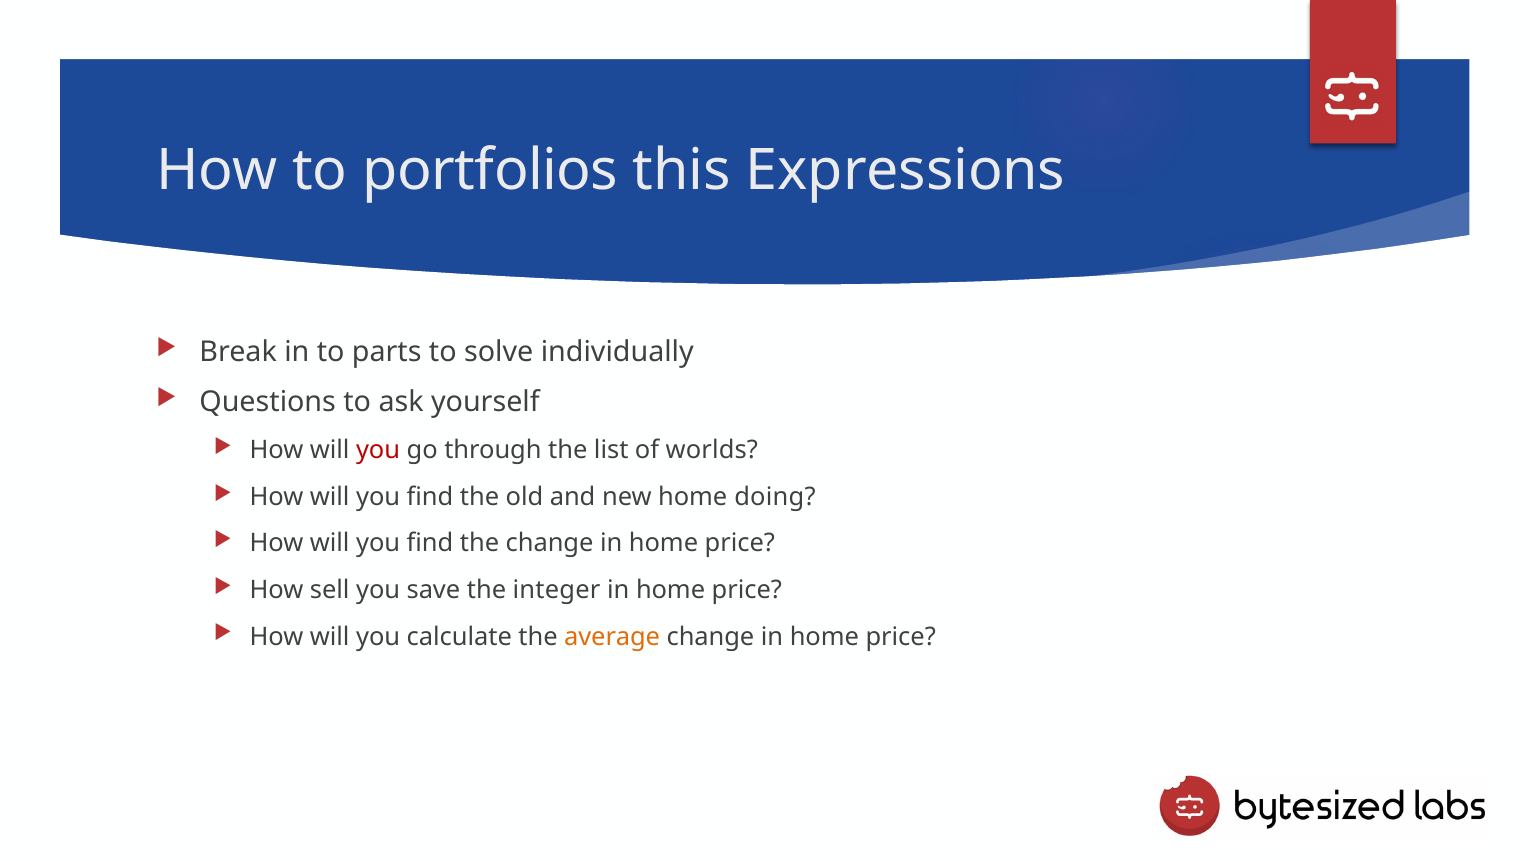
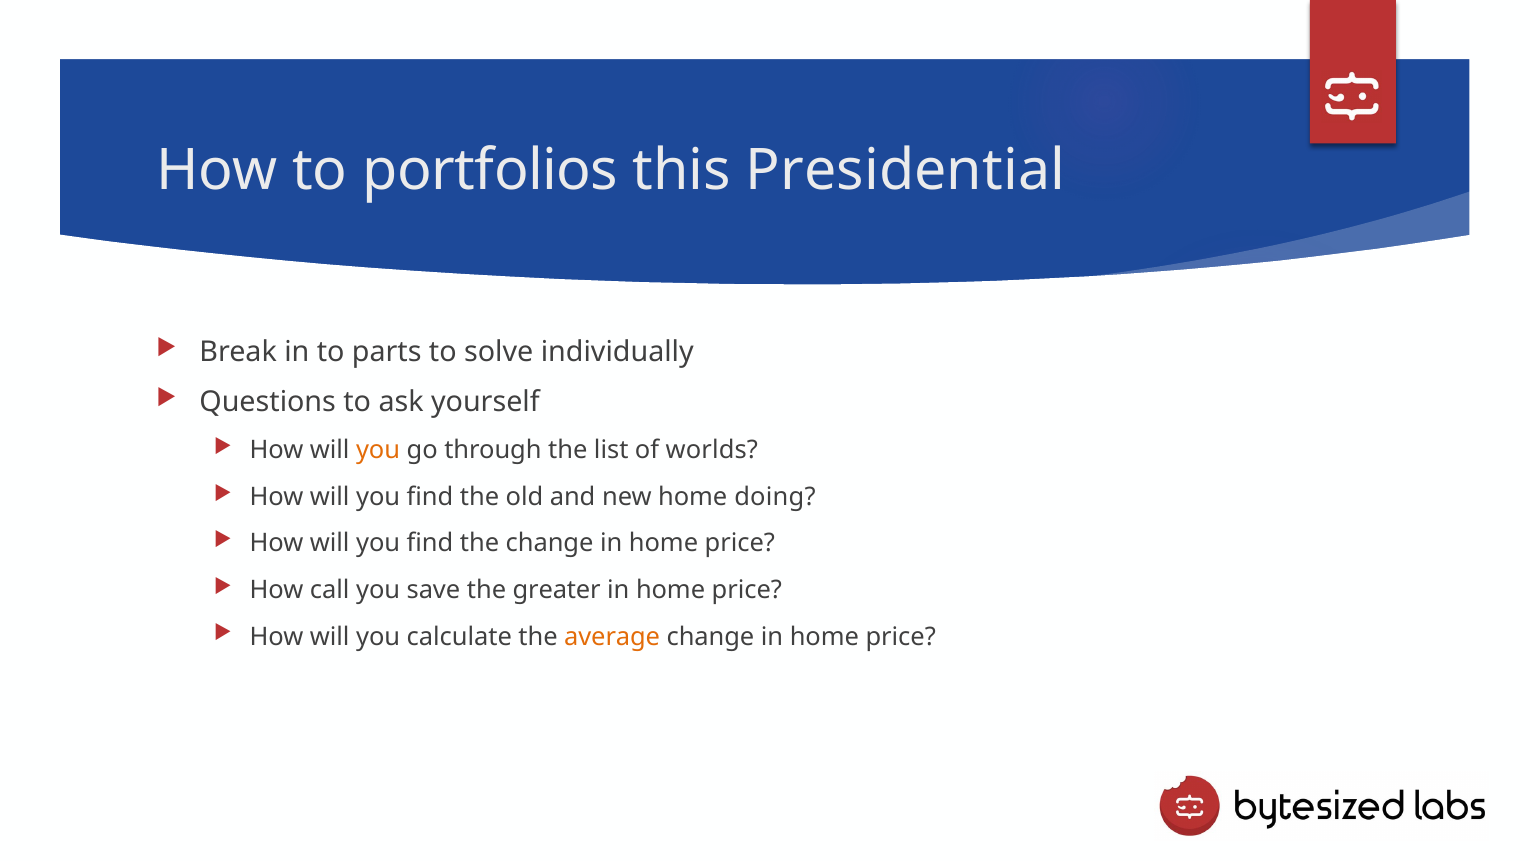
Expressions: Expressions -> Presidential (906, 171)
you colour: red -> orange (378, 450)
sell: sell -> call (330, 590)
integer: integer -> greater (557, 590)
